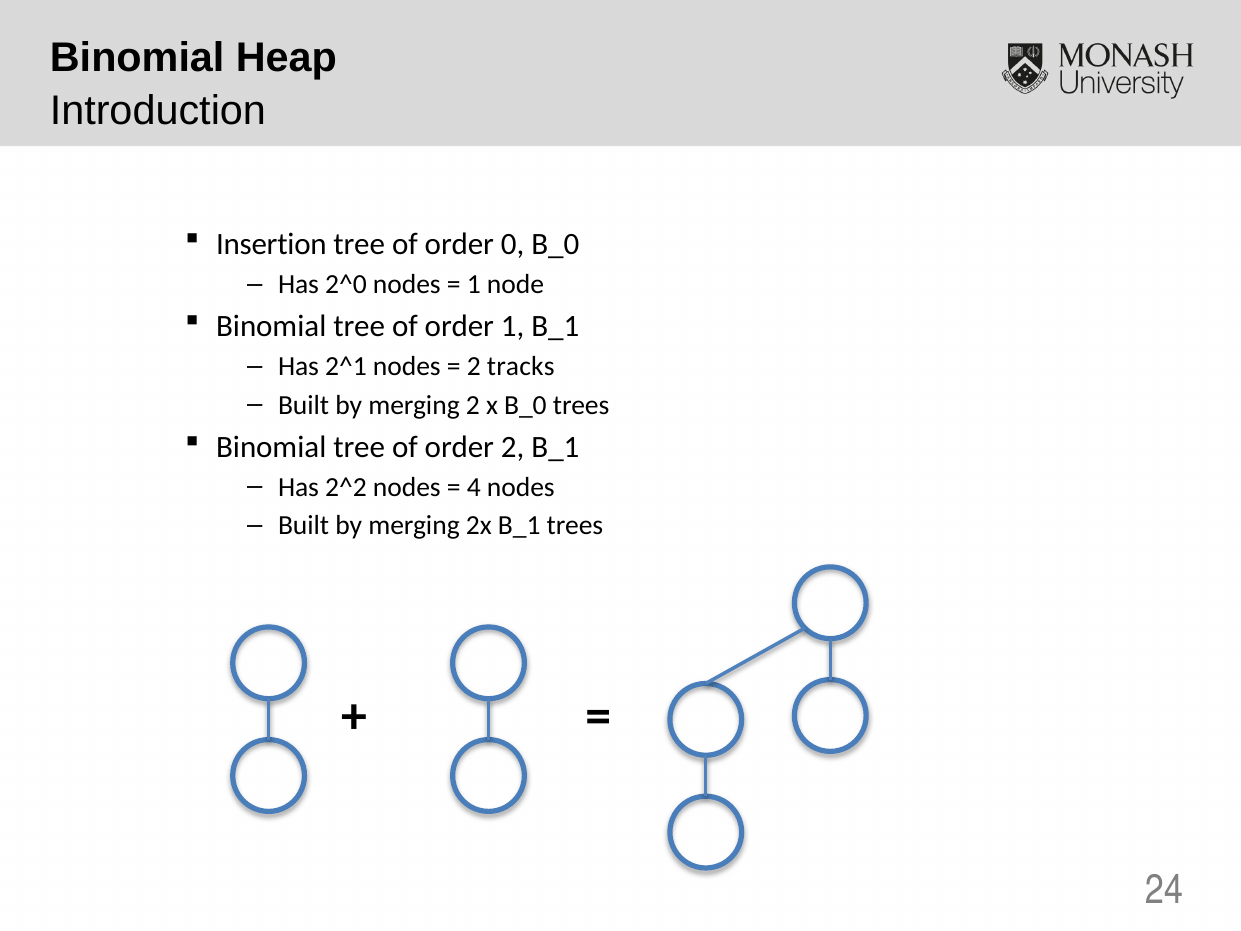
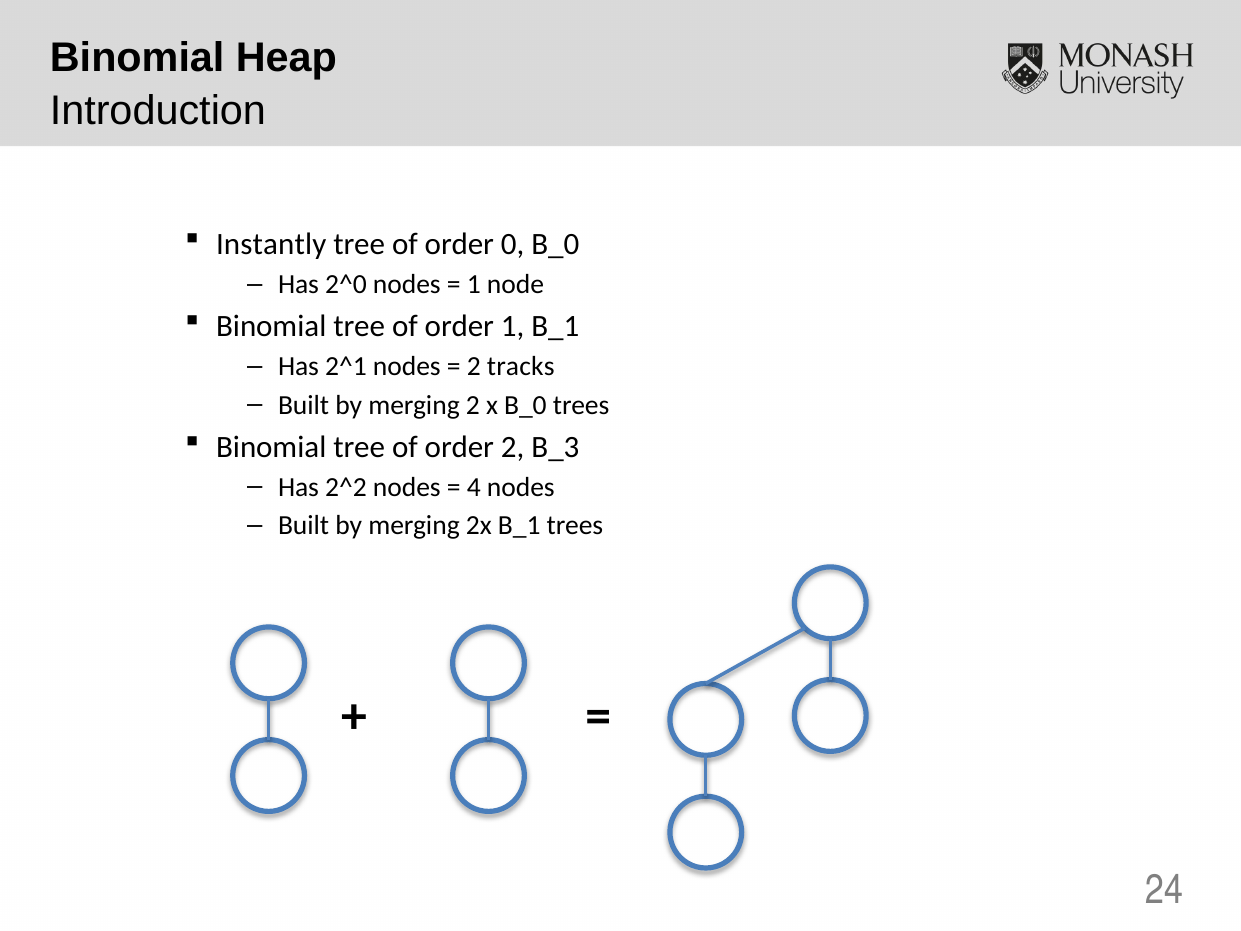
Insertion: Insertion -> Instantly (271, 244)
2 B_1: B_1 -> B_3 (555, 447)
